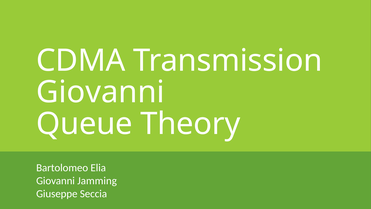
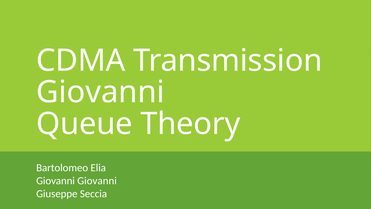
Giovanni Jamming: Jamming -> Giovanni (97, 181)
